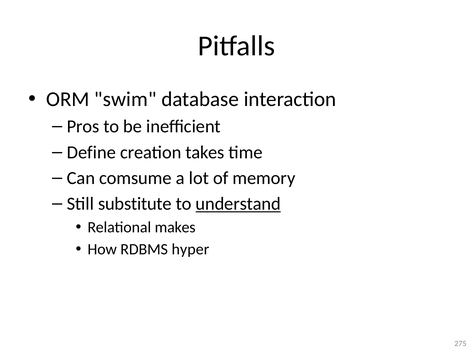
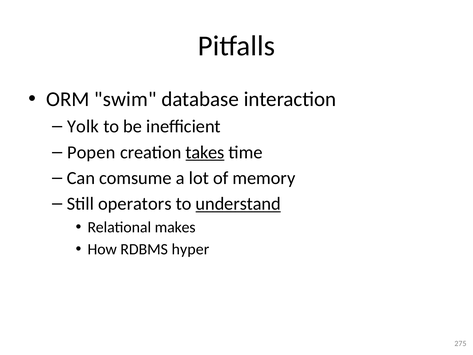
Pros: Pros -> Yolk (83, 126)
Define: Define -> Popen (91, 152)
takes underline: none -> present (205, 152)
substitute: substitute -> operators (135, 204)
